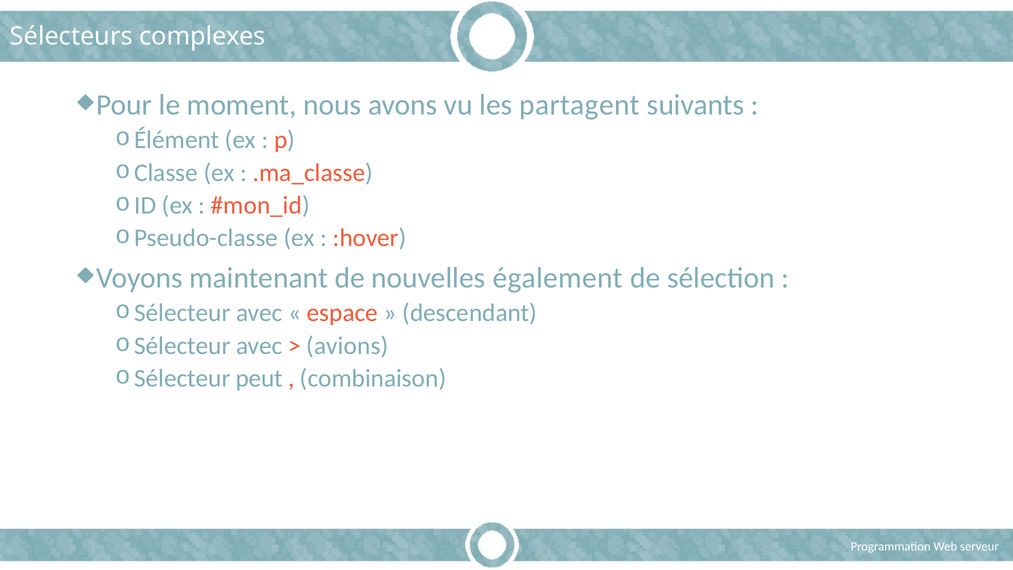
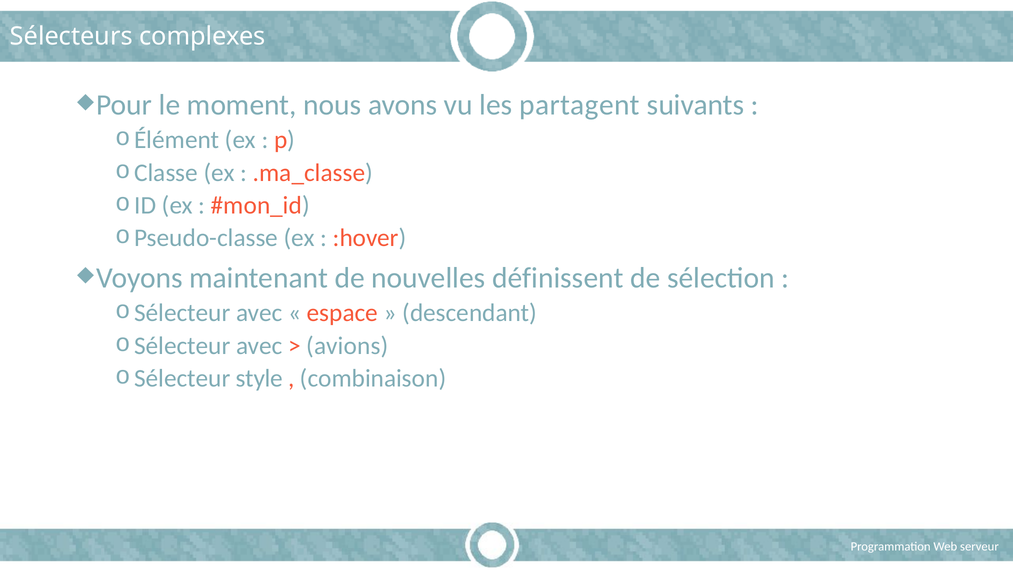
également: également -> définissent (558, 278)
peut: peut -> style (259, 378)
